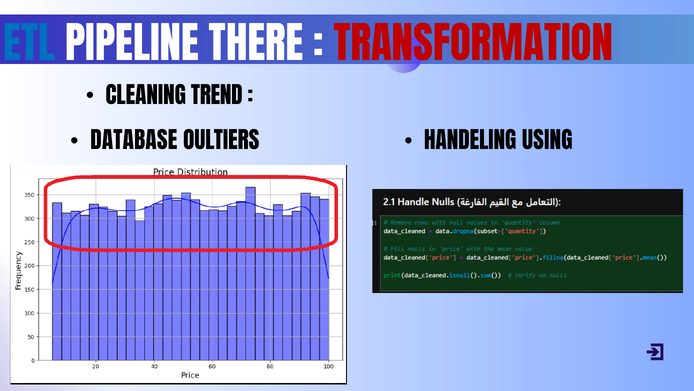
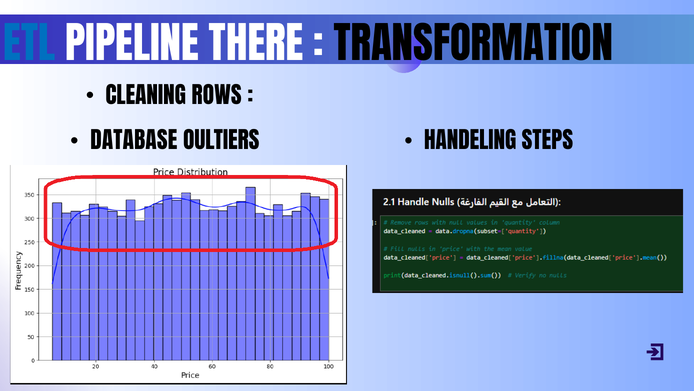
TRANSFORMATION colour: red -> black (473, 46)
TREND: TREND -> ROWS (217, 96)
USING: USING -> STEPS (547, 141)
